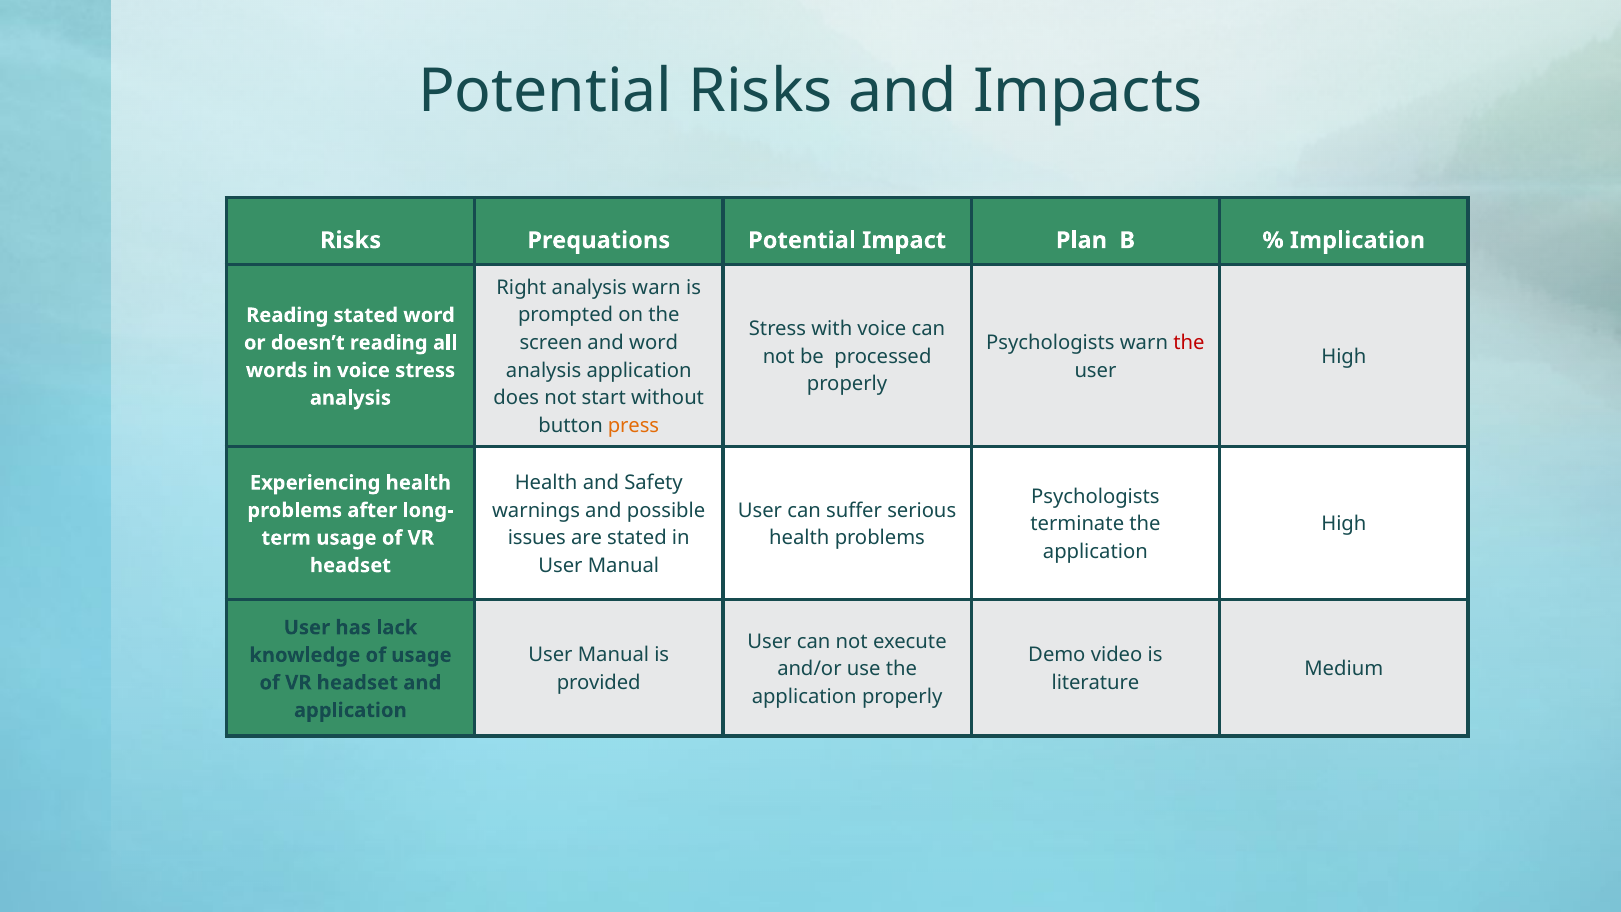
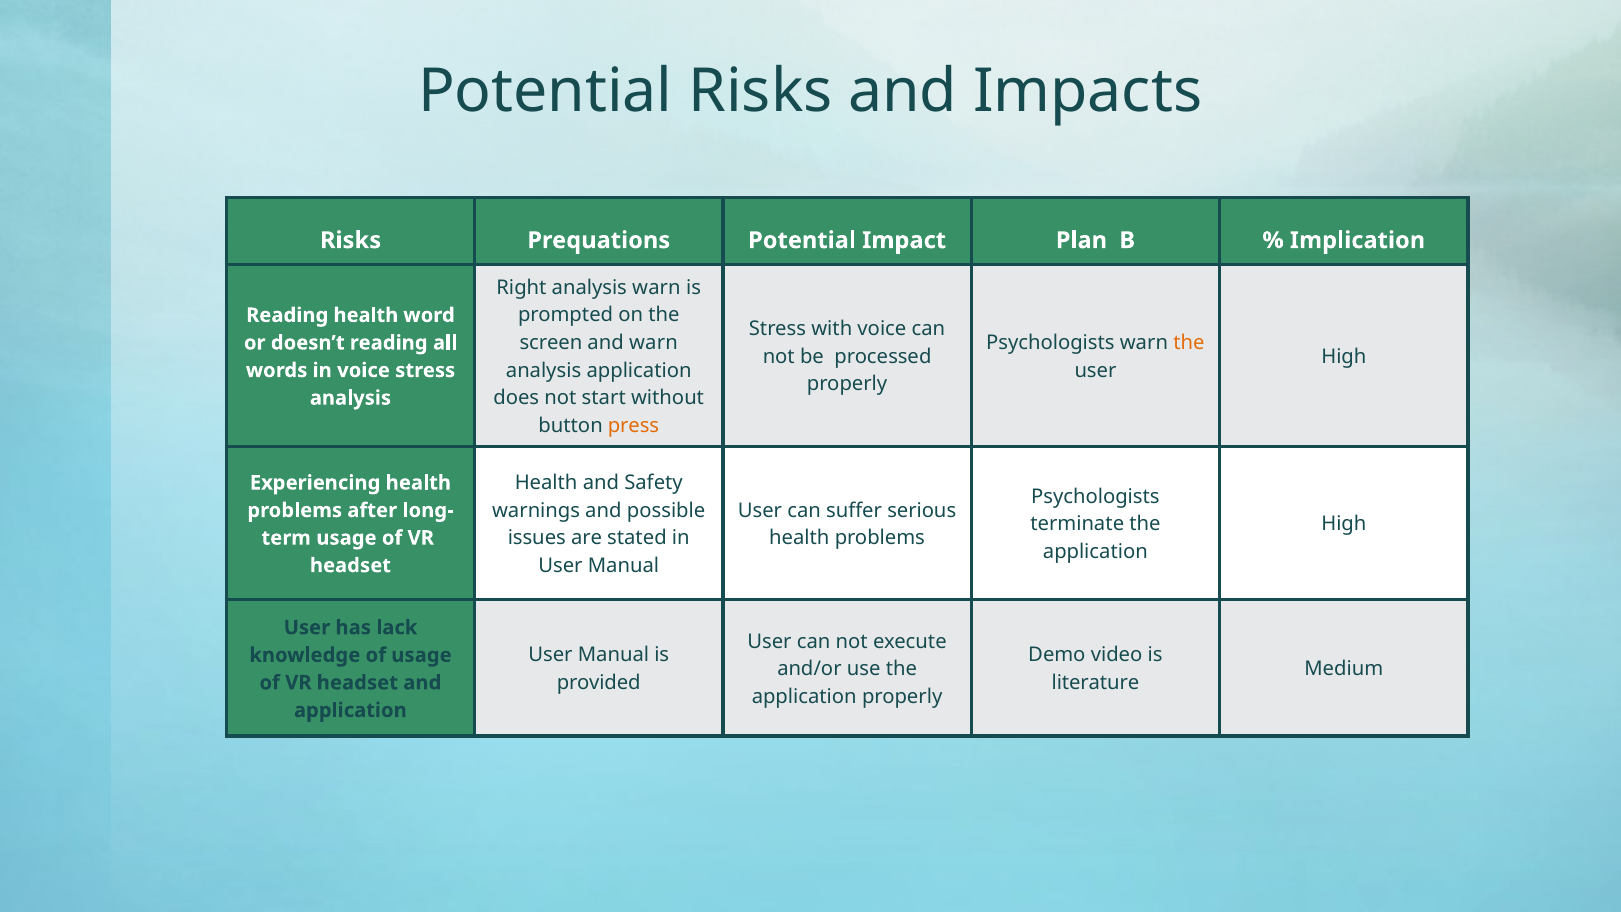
Reading stated: stated -> health (366, 315)
and word: word -> warn (653, 343)
the colour: red -> orange (1189, 343)
